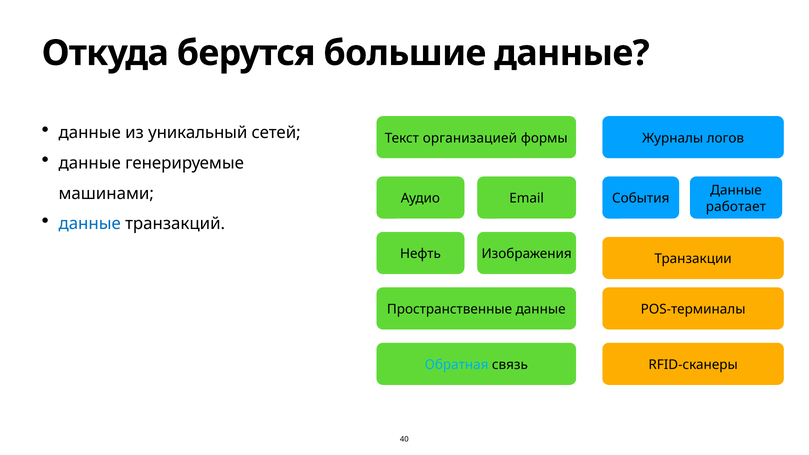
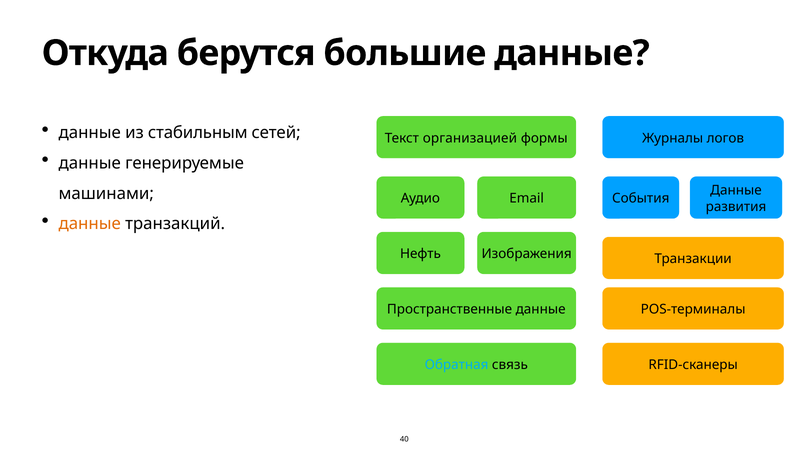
уникальный: уникальный -> стабильным (198, 133)
работает: работает -> развития (736, 207)
данные colour: blue -> orange (90, 224)
